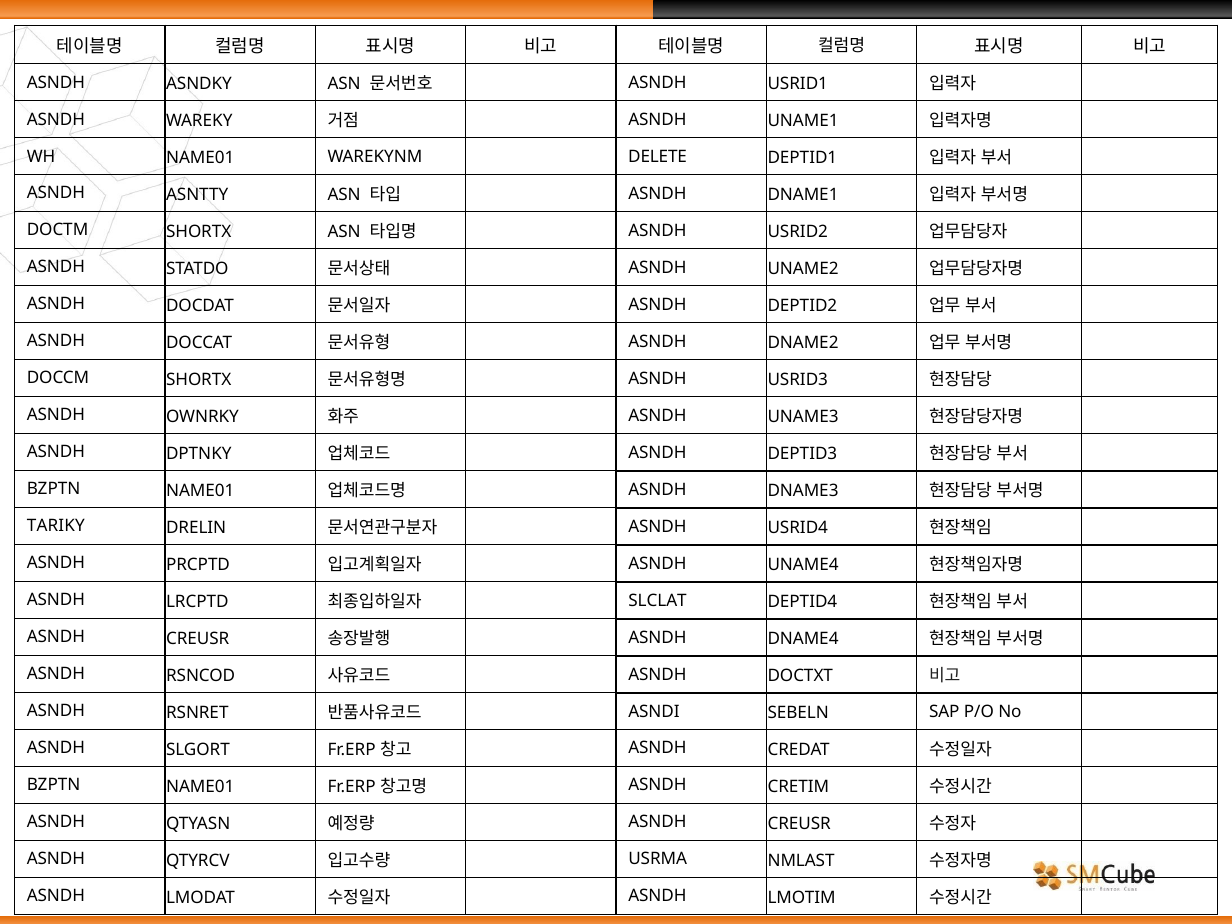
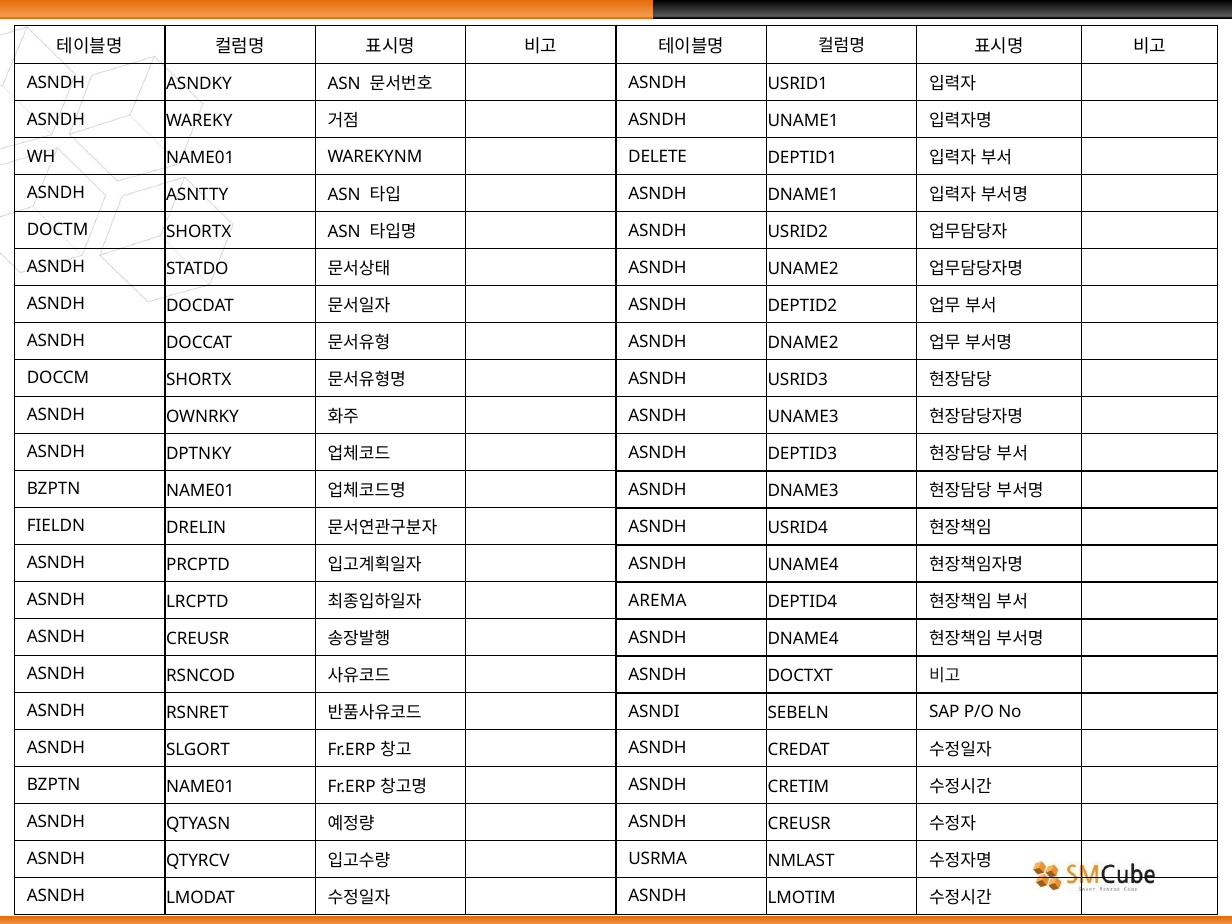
TARIKY: TARIKY -> FIELDN (56, 526)
SLCLAT: SLCLAT -> AREMA (657, 601)
